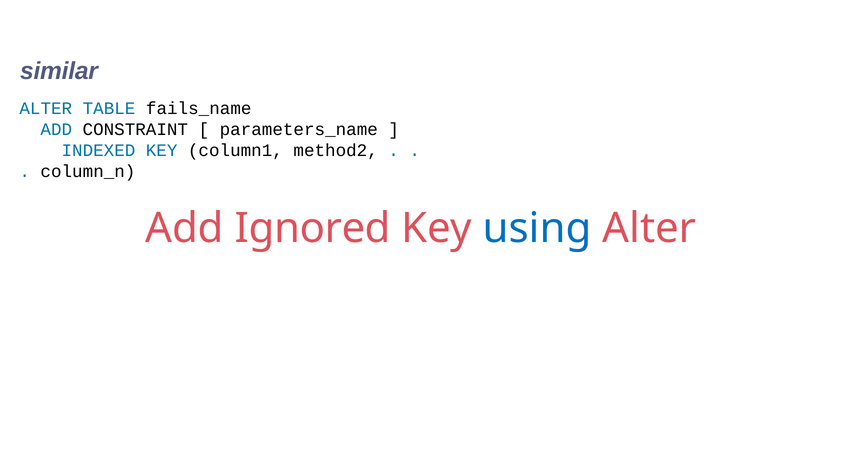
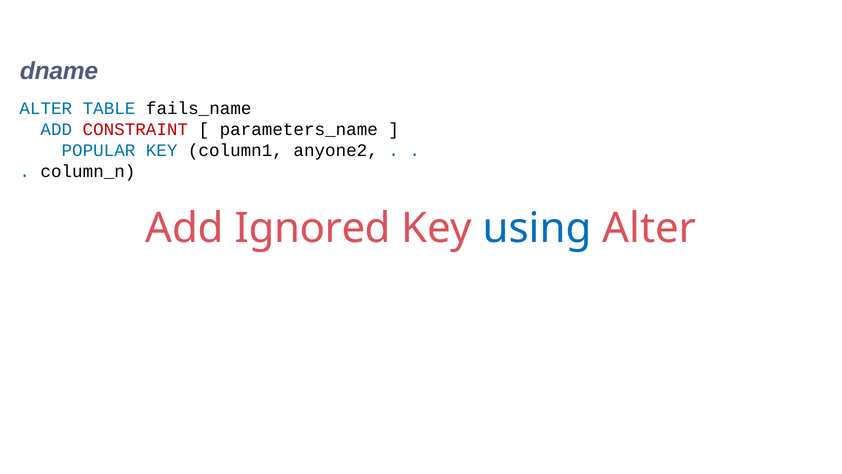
similar: similar -> dname (59, 71)
CONSTRAINT colour: black -> red (135, 129)
INDEXED: INDEXED -> POPULAR (98, 150)
method2: method2 -> anyone2 (336, 150)
